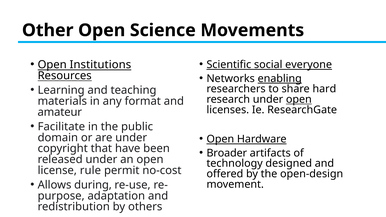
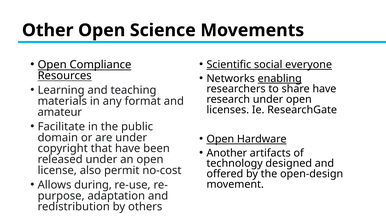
Institutions: Institutions -> Compliance (100, 65)
share hard: hard -> have (324, 89)
open underline: present -> none (299, 99)
Broader: Broader -> Another (227, 153)
rule: rule -> also (90, 170)
